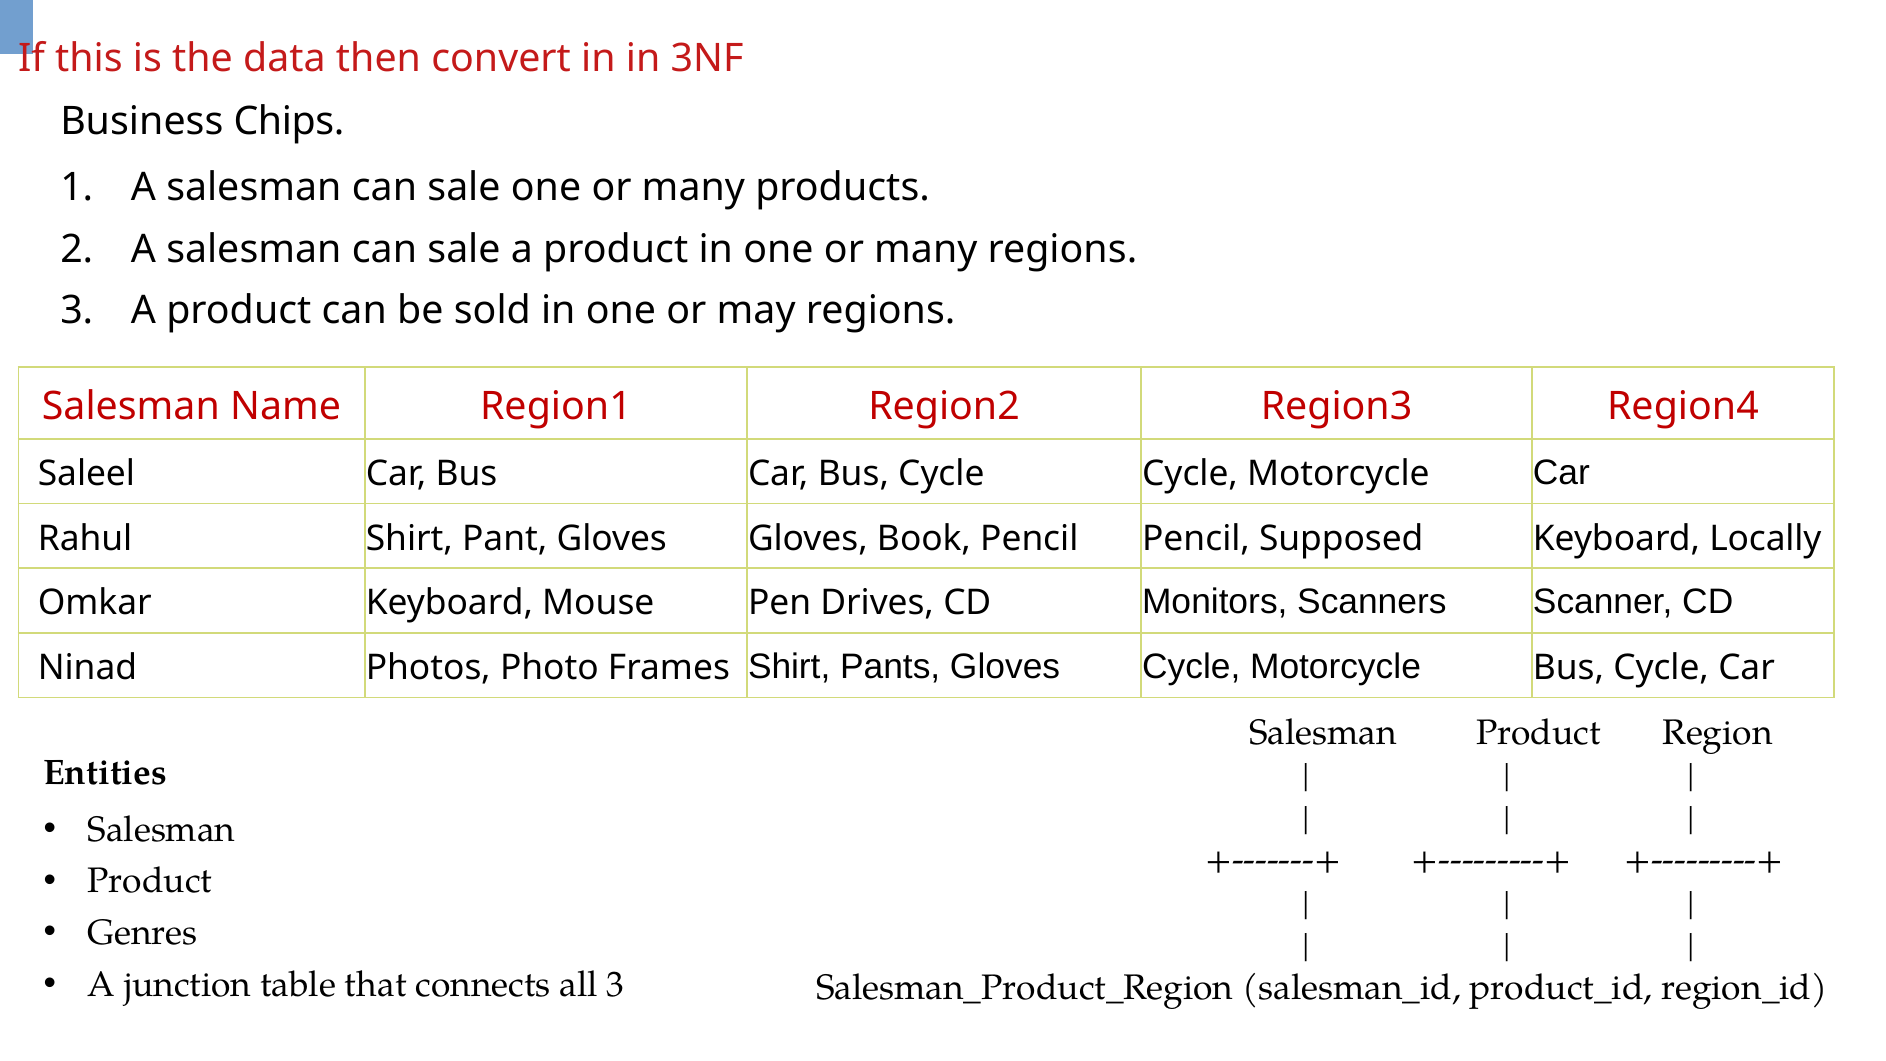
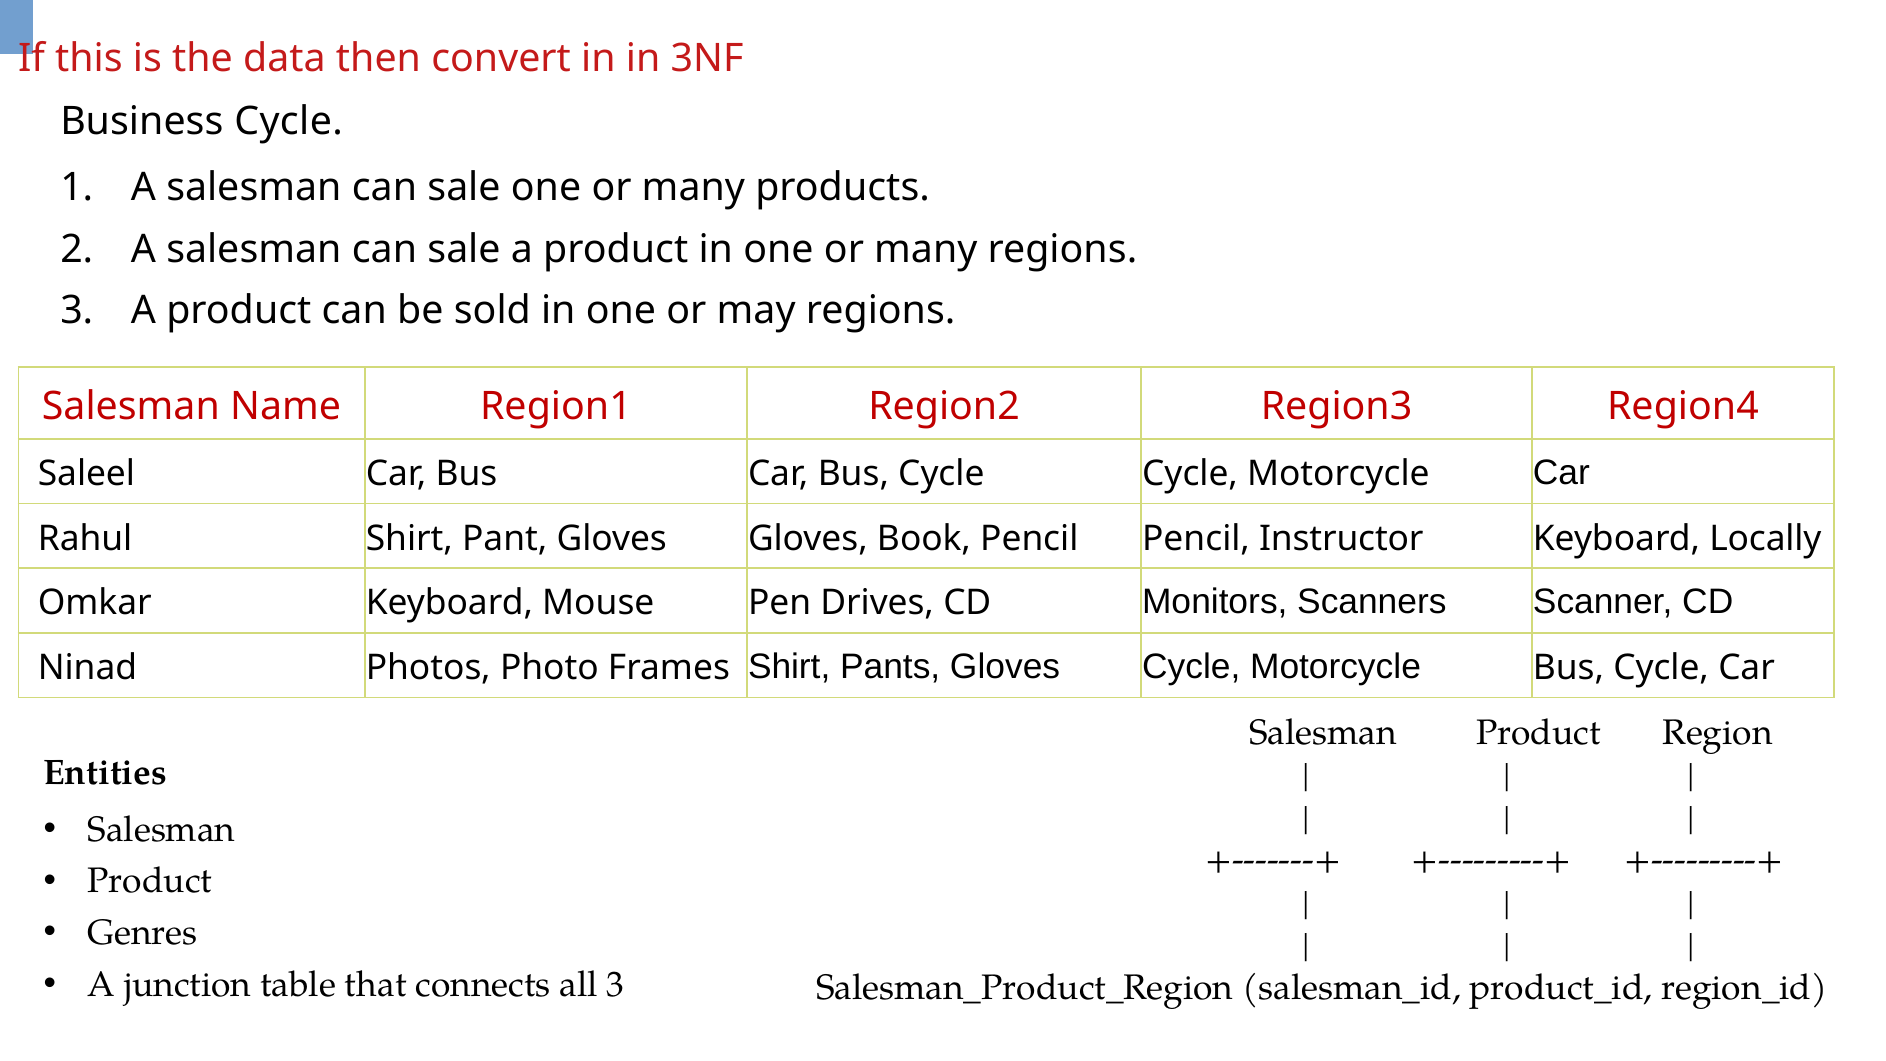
Business Chips: Chips -> Cycle (289, 122)
Supposed: Supposed -> Instructor (1341, 538)
